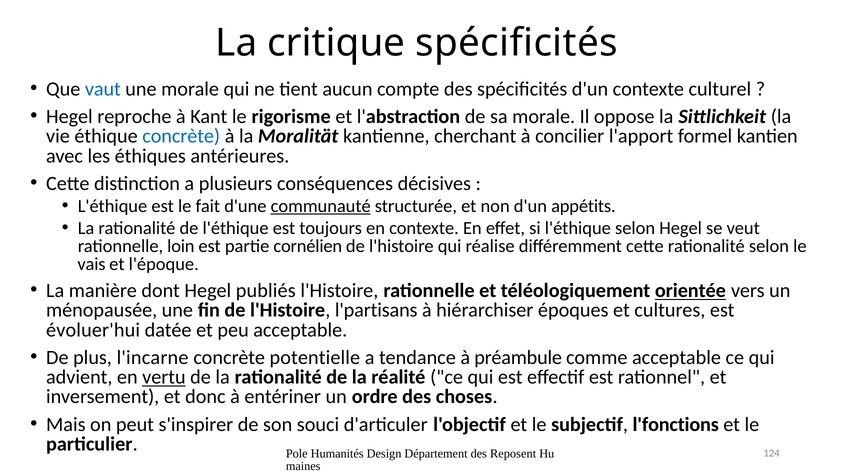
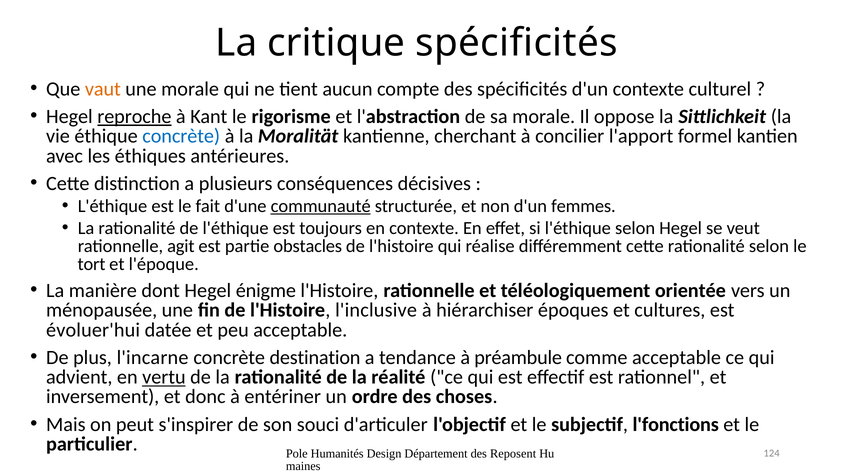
vaut colour: blue -> orange (103, 89)
reproche underline: none -> present (134, 117)
appétits: appétits -> femmes (583, 206)
loin: loin -> agit (181, 246)
cornélien: cornélien -> obstacles (308, 246)
vais: vais -> tort (92, 264)
publiés: publiés -> énigme (266, 291)
orientée underline: present -> none (690, 291)
l'partisans: l'partisans -> l'inclusive (376, 310)
potentielle: potentielle -> destination (315, 357)
